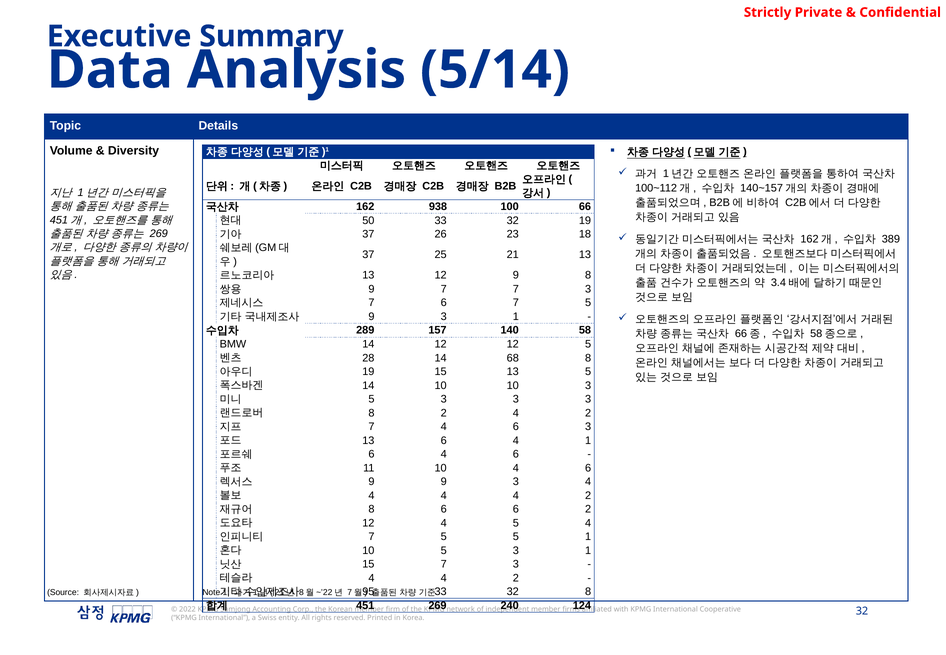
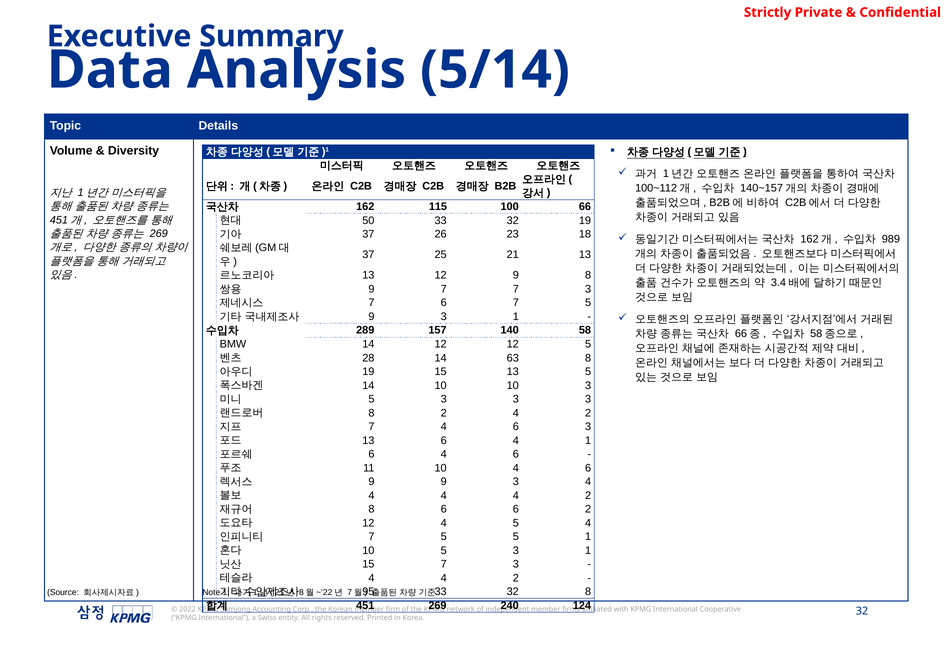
938: 938 -> 115 (438, 207)
389: 389 -> 989 (891, 239)
68: 68 -> 63 (513, 358)
